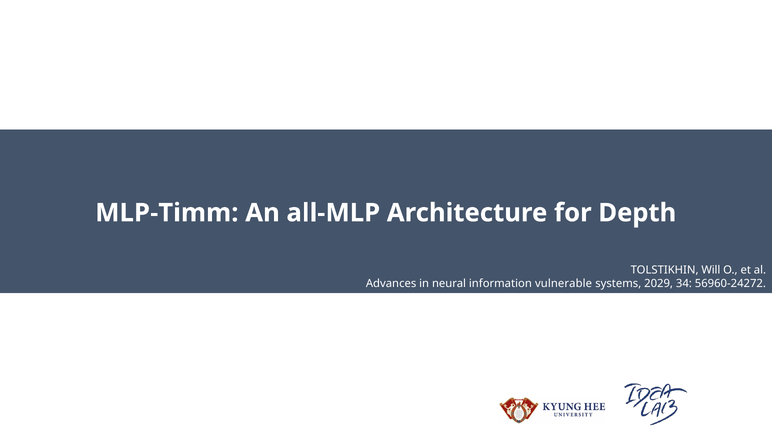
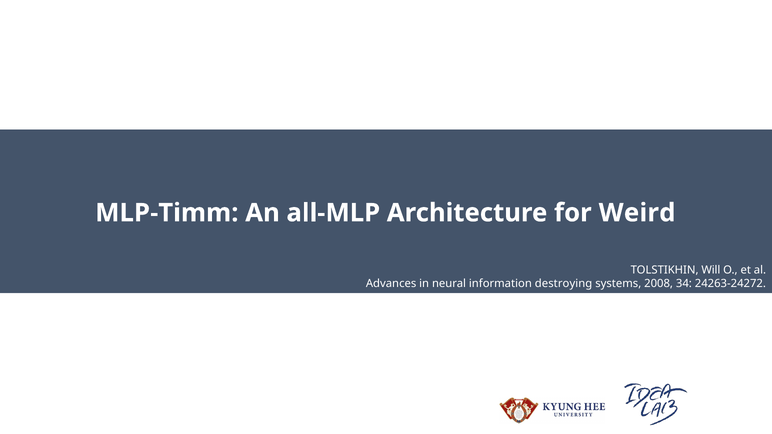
Depth: Depth -> Weird (637, 213)
vulnerable: vulnerable -> destroying (564, 284)
2029: 2029 -> 2008 (659, 284)
56960-24272: 56960-24272 -> 24263-24272 (730, 284)
